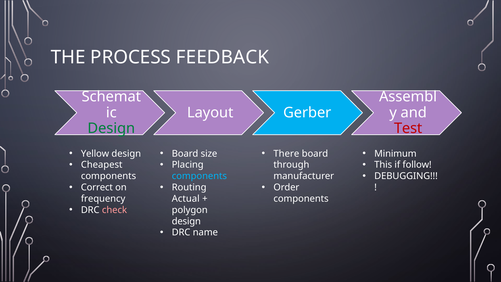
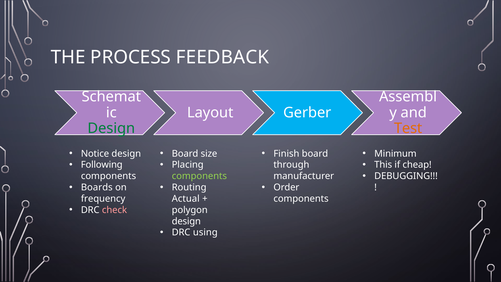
Test colour: red -> orange (408, 128)
Yellow: Yellow -> Notice (95, 153)
There: There -> Finish (286, 153)
Cheapest: Cheapest -> Following (102, 165)
follow: follow -> cheap (417, 165)
components colour: light blue -> light green (199, 176)
Correct: Correct -> Boards (97, 187)
name: name -> using (205, 232)
